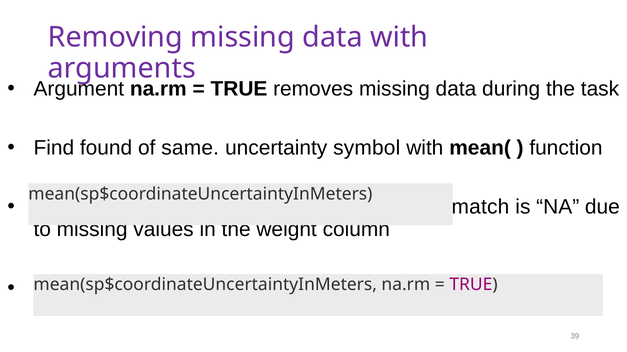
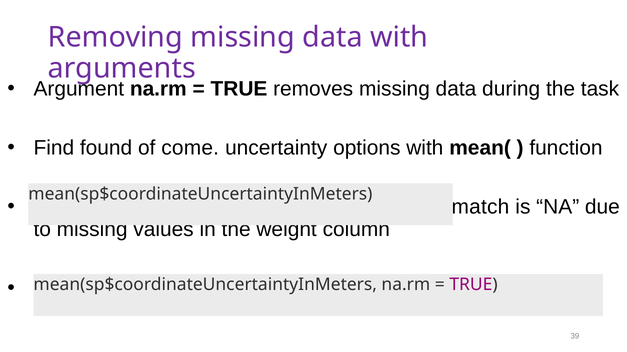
same: same -> come (190, 148)
symbol: symbol -> options (367, 148)
